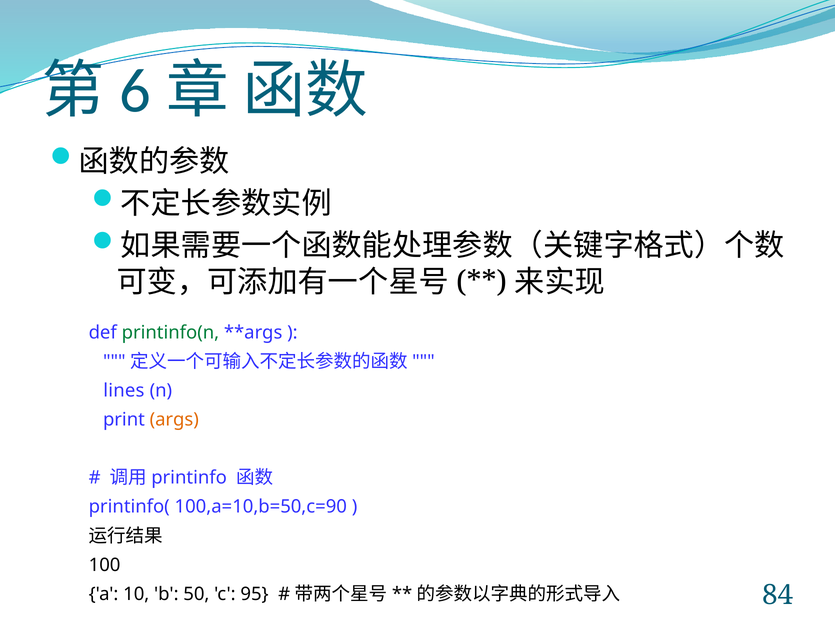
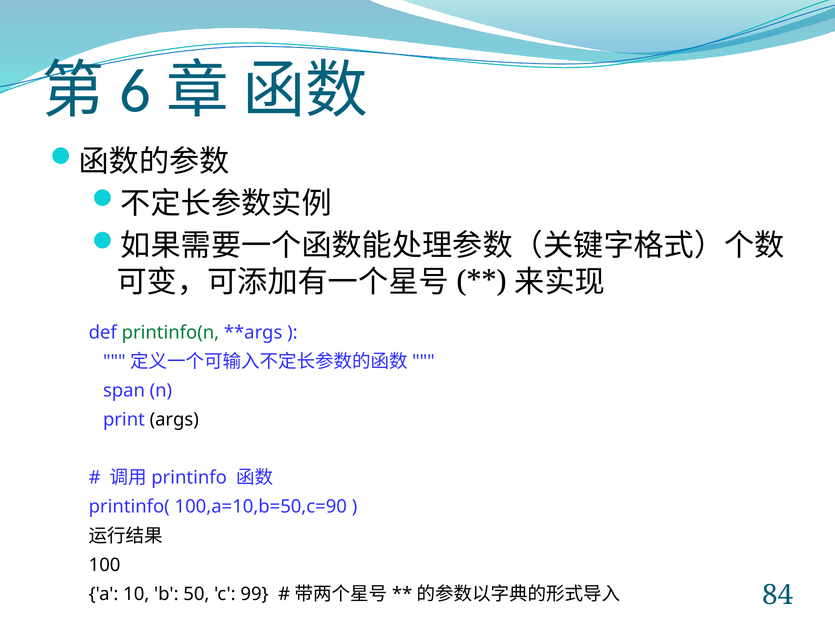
lines: lines -> span (124, 390)
args colour: orange -> black (174, 419)
95: 95 -> 99 (255, 593)
